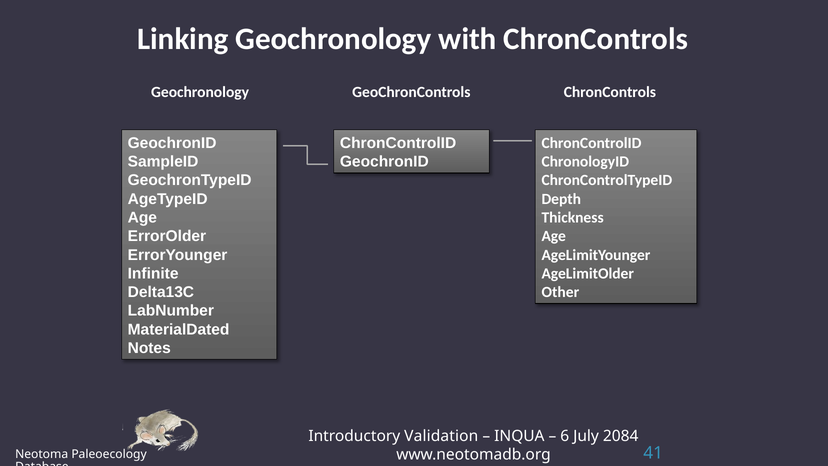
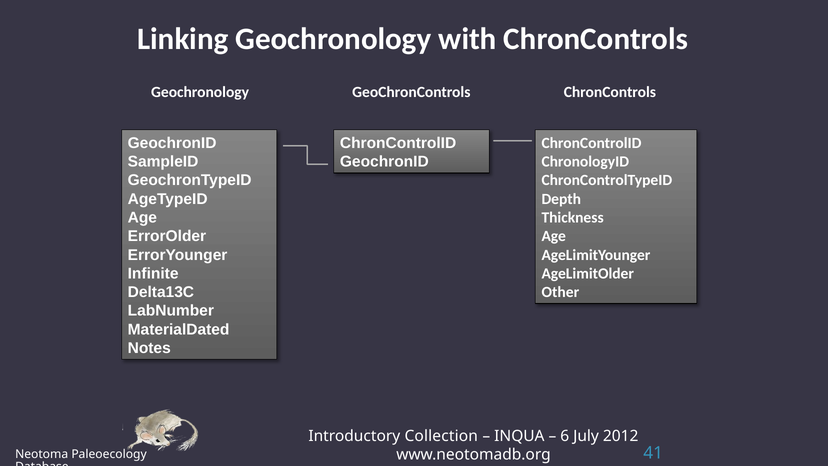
Validation: Validation -> Collection (441, 436)
2084: 2084 -> 2012 (621, 436)
